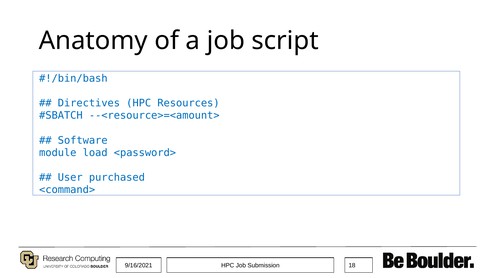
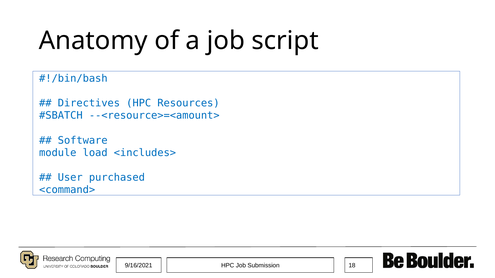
<password>: <password> -> <includes> (145, 153)
